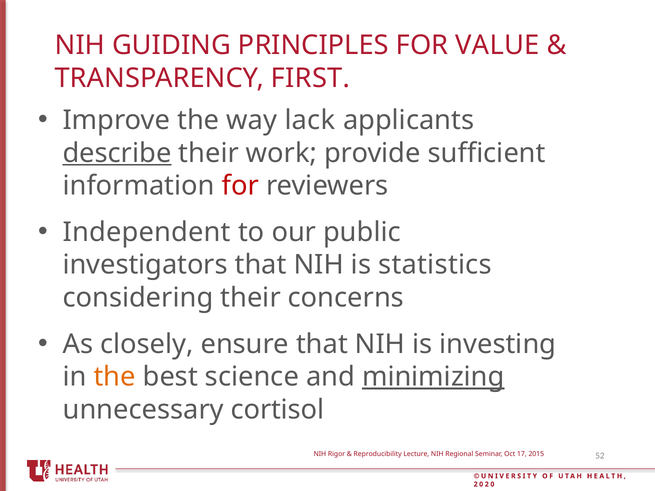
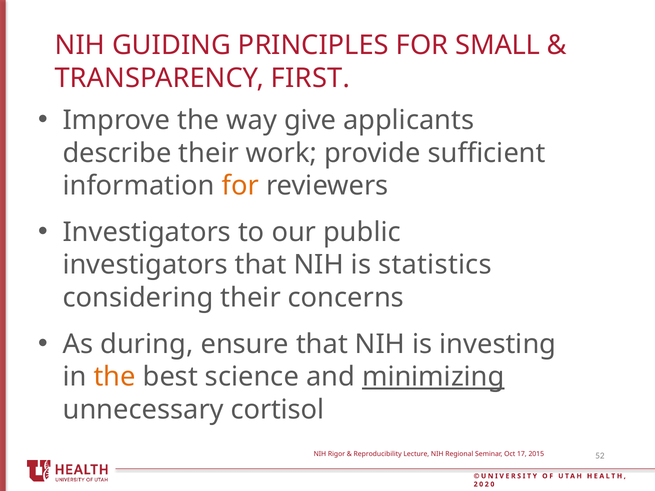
VALUE: VALUE -> SMALL (498, 45)
lack: lack -> give (310, 120)
describe underline: present -> none (117, 153)
for colour: red -> orange (240, 186)
Independent: Independent -> Investigators (147, 232)
closely: closely -> during (147, 344)
